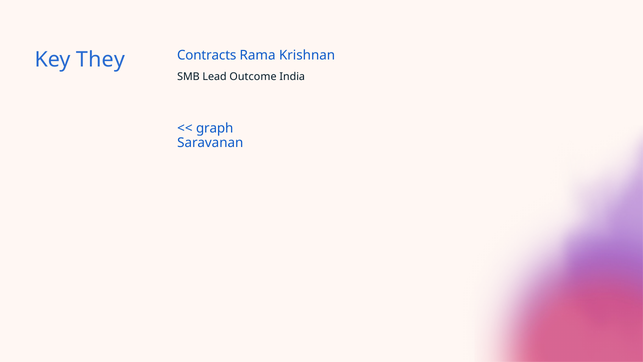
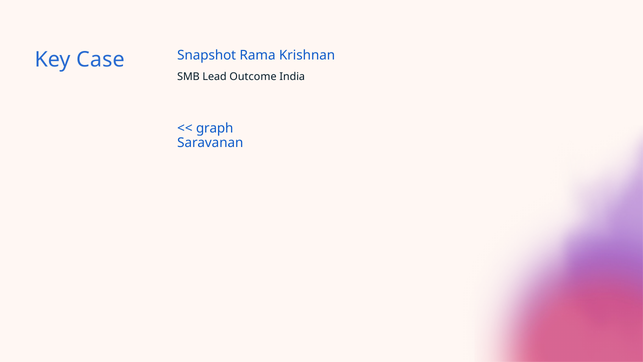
Contracts: Contracts -> Snapshot (207, 55)
They: They -> Case (100, 59)
